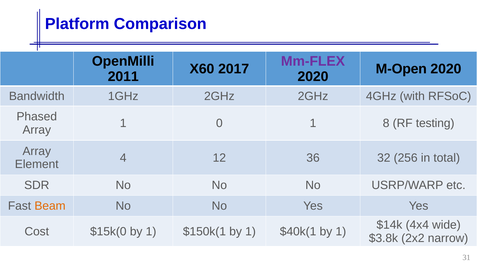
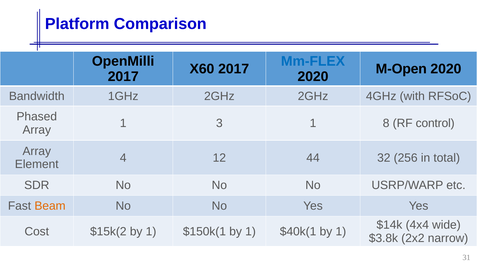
Mm-FLEX colour: purple -> blue (313, 61)
2011: 2011 -> 2017 (123, 77)
0: 0 -> 3 (219, 124)
testing: testing -> control (435, 124)
36: 36 -> 44 (313, 158)
$15k(0: $15k(0 -> $15k(2 (108, 232)
